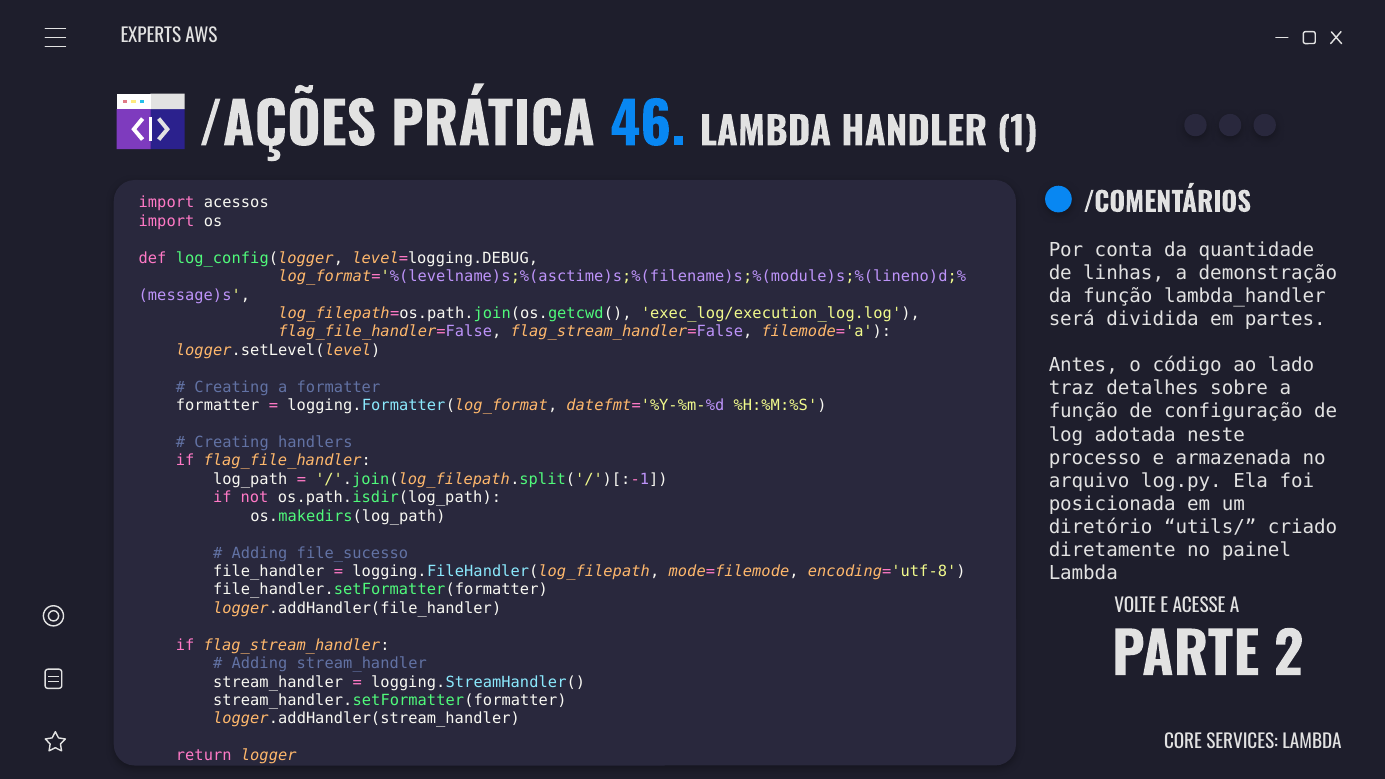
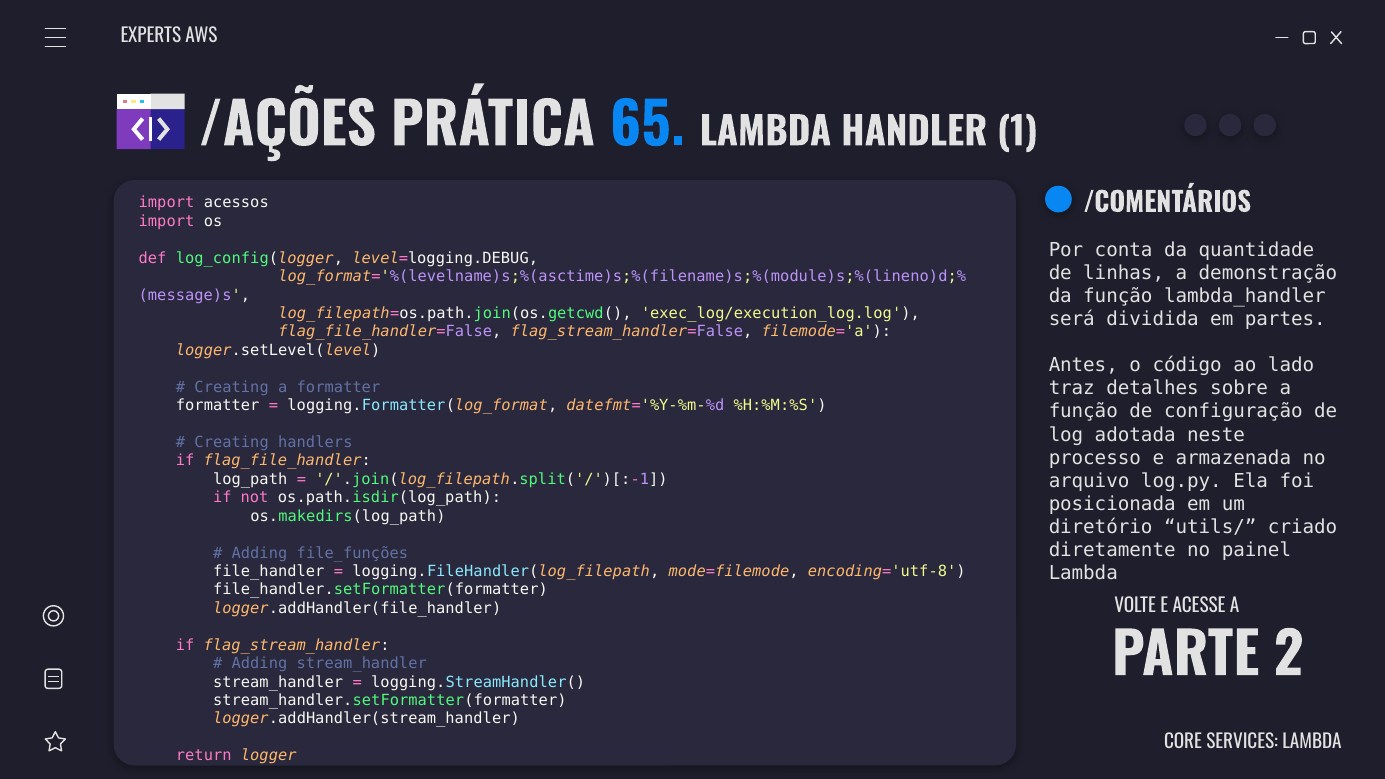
46: 46 -> 65 (648, 126)
file_sucesso: file_sucesso -> file_funções (352, 553)
